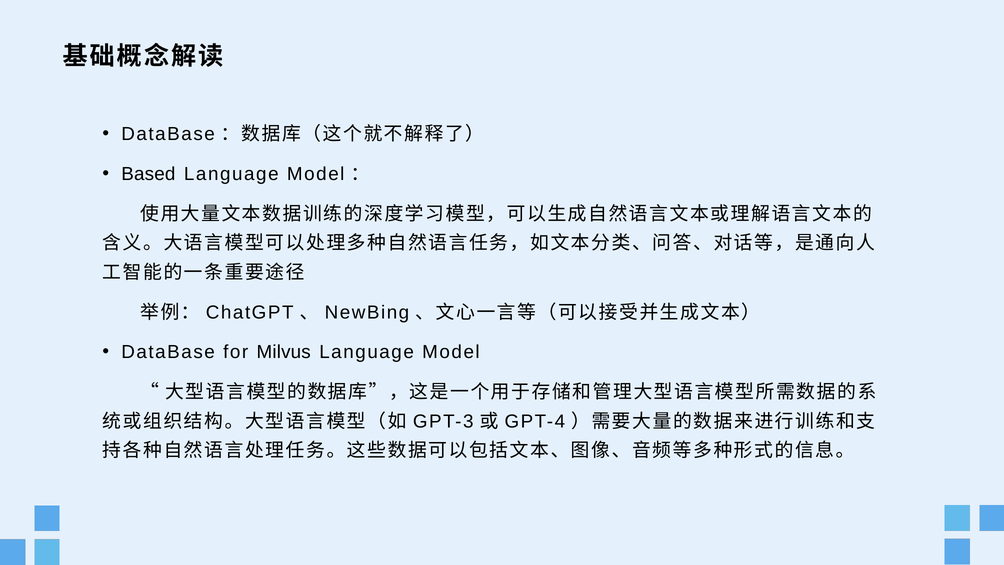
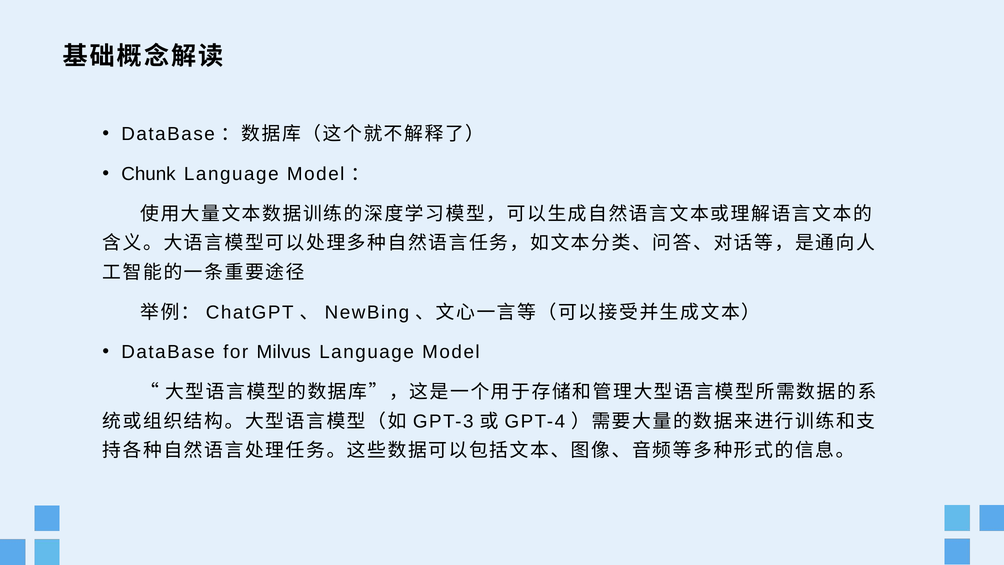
Based: Based -> Chunk (148, 174)
